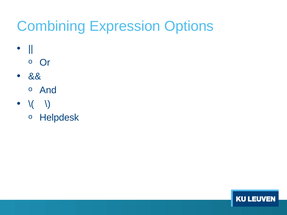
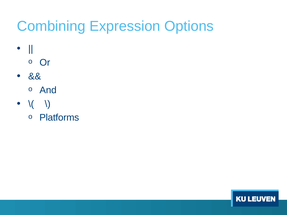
Helpdesk: Helpdesk -> Platforms (59, 118)
